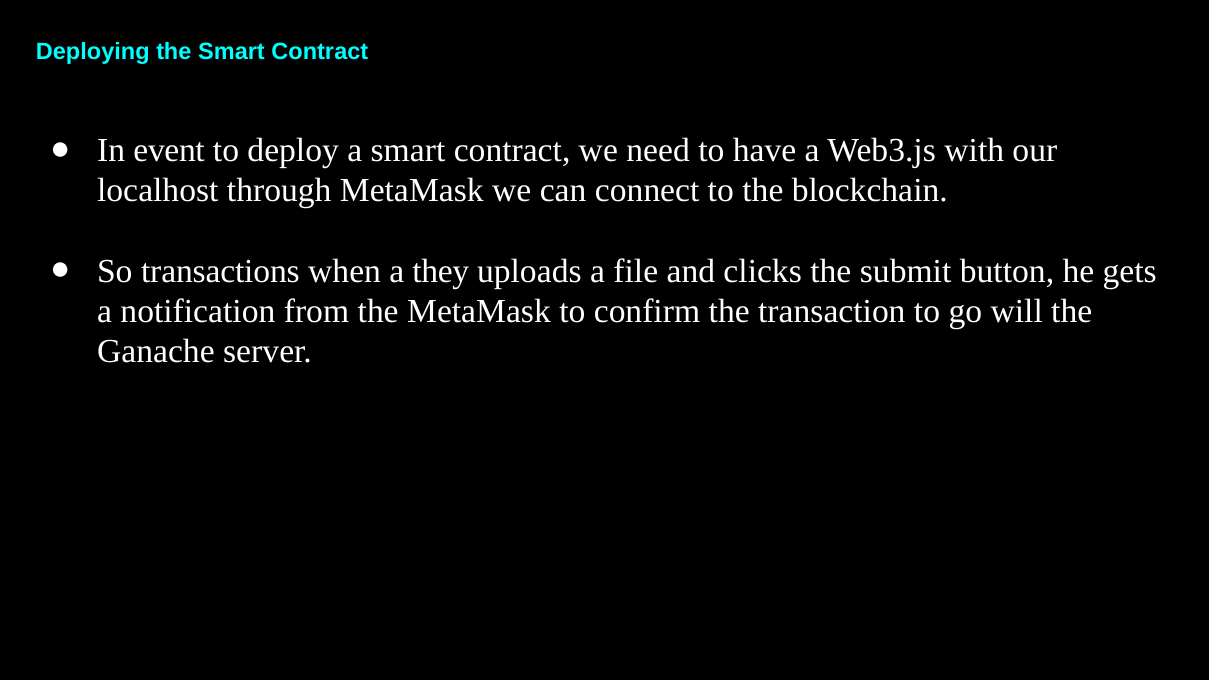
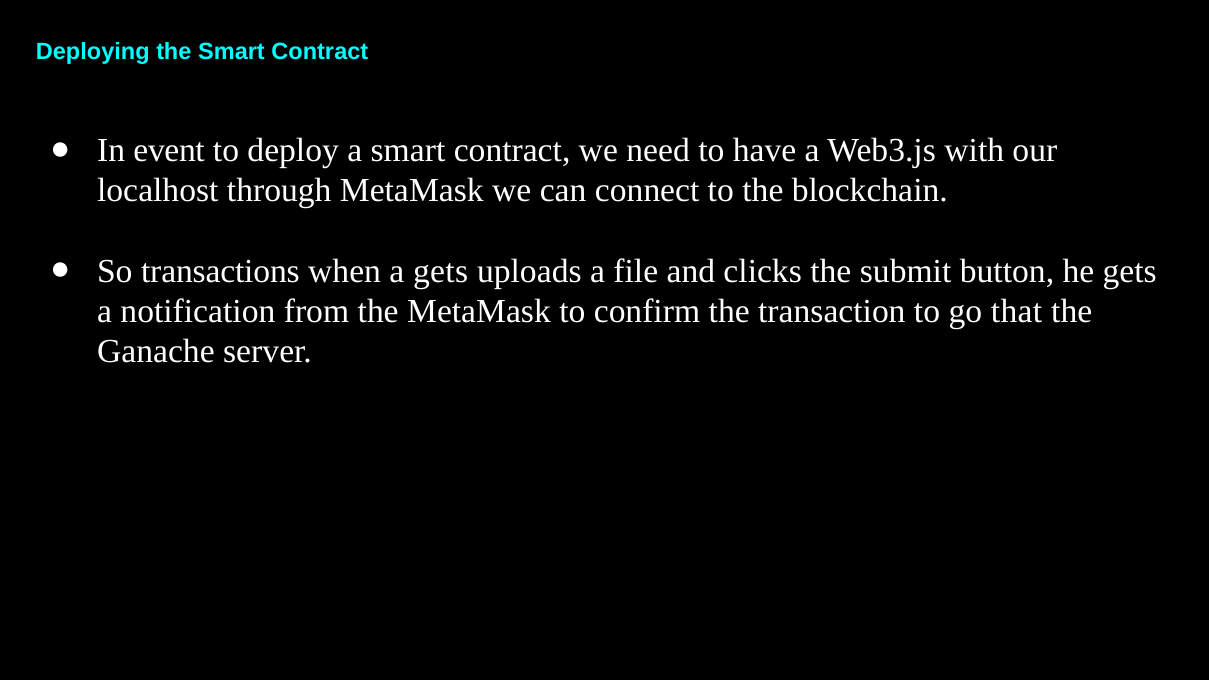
a they: they -> gets (441, 271)
will: will -> that (1017, 311)
